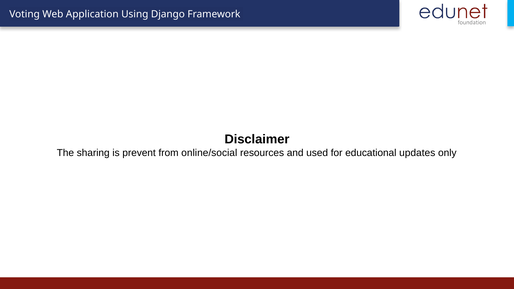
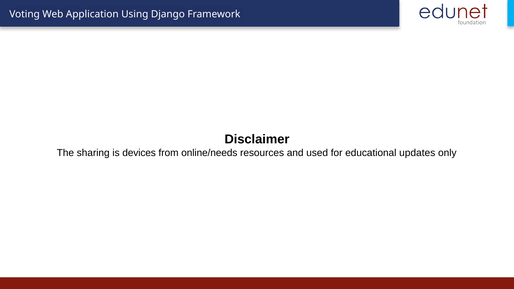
prevent: prevent -> devices (139, 153)
online/social: online/social -> online/needs (209, 153)
